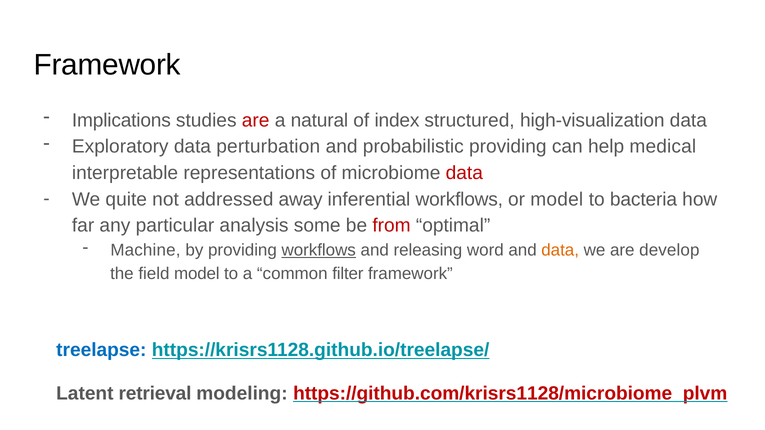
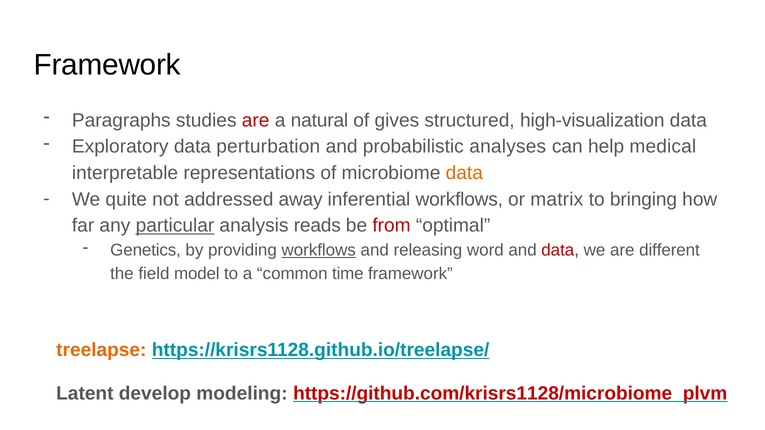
Implications: Implications -> Paragraphs (121, 120)
index: index -> gives (397, 120)
probabilistic providing: providing -> analyses (508, 147)
data colour: red -> orange (464, 173)
or model: model -> matrix (557, 199)
bacteria: bacteria -> bringing (644, 199)
particular underline: none -> present (175, 226)
some: some -> reads (317, 226)
Machine: Machine -> Genetics (146, 250)
data colour: orange -> red (560, 250)
develop: develop -> different (669, 250)
filter: filter -> time (348, 274)
treelapse colour: blue -> orange (101, 350)
retrieval: retrieval -> develop (155, 394)
